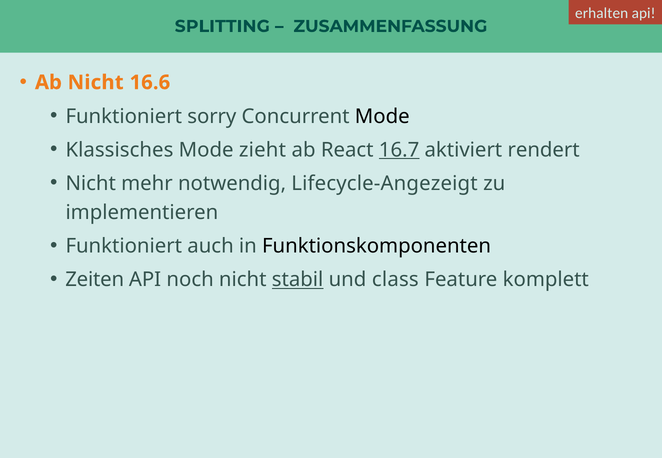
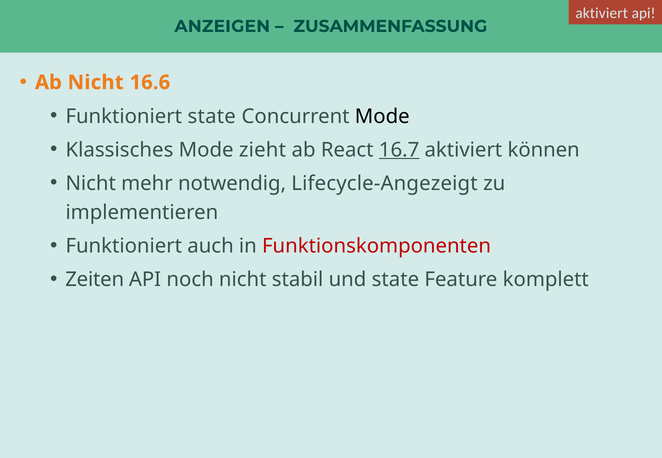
erhalten: erhalten -> aktiviert (602, 13)
SPLITTING: SPLITTING -> ANZEIGEN (222, 26)
Funktioniert sorry: sorry -> state (212, 116)
rendert: rendert -> können (544, 150)
Funktionskomponenten colour: black -> red (377, 246)
stabil underline: present -> none (298, 280)
und class: class -> state (395, 280)
